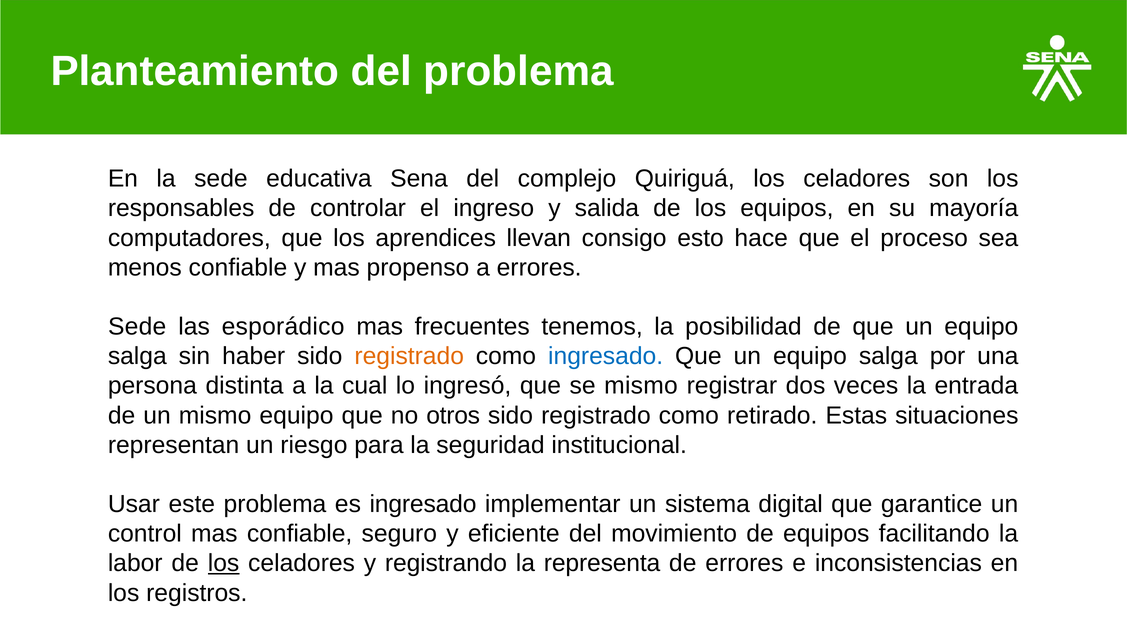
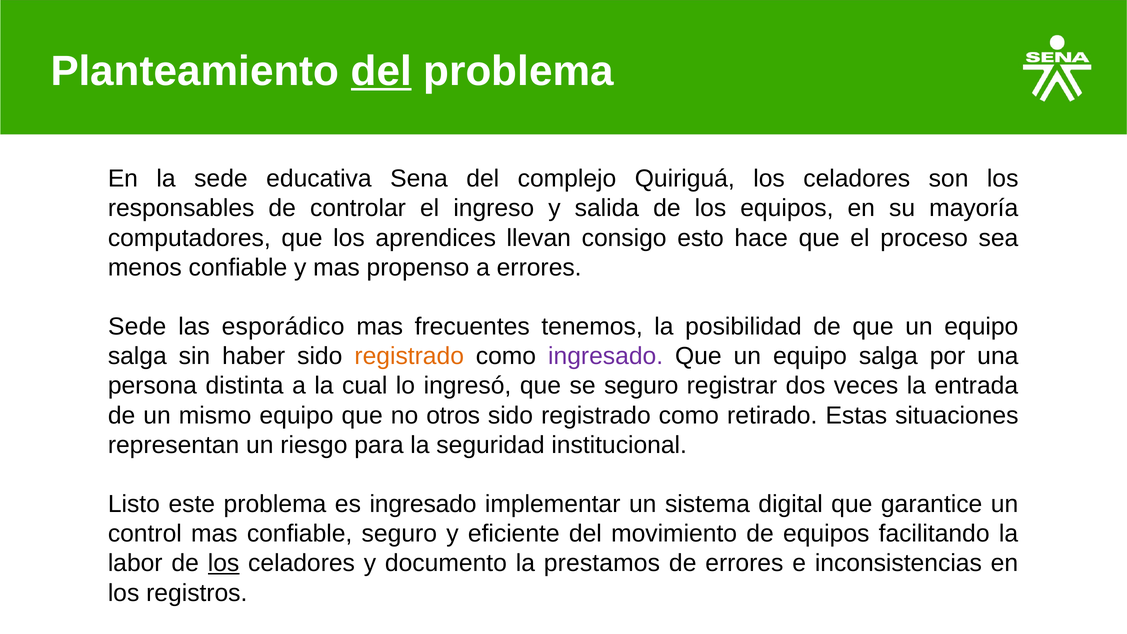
del underline: none -> present (381, 71)
ingresado colour: blue -> purple (606, 356)
se mismo: mismo -> seguro (641, 386)
Usar: Usar -> Listo (134, 504)
registrando: registrando -> documento (446, 563)
representa: representa -> prestamos (602, 563)
